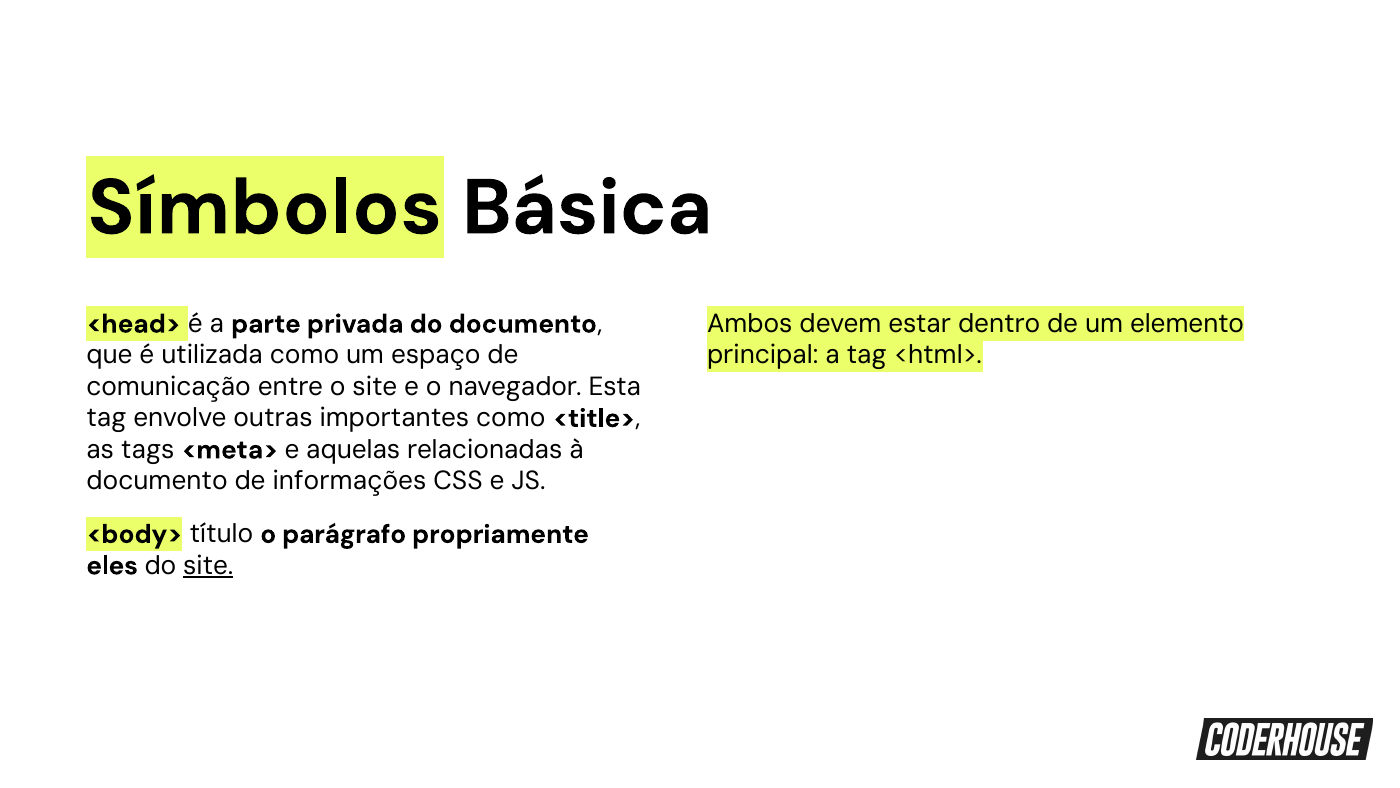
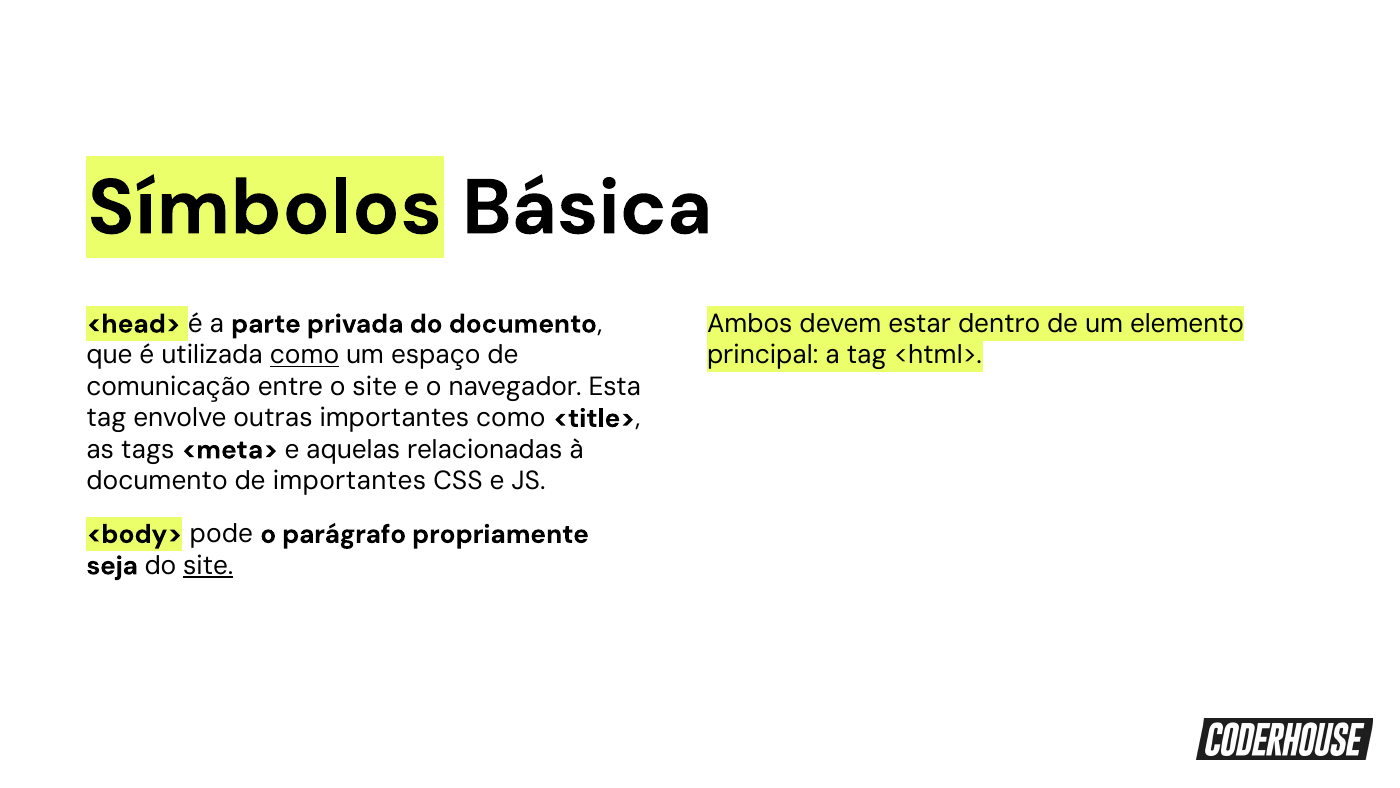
como underline: none -> present (305, 355)
de informações: informações -> importantes (349, 481)
título: título -> pode (221, 534)
eles: eles -> seja (112, 565)
